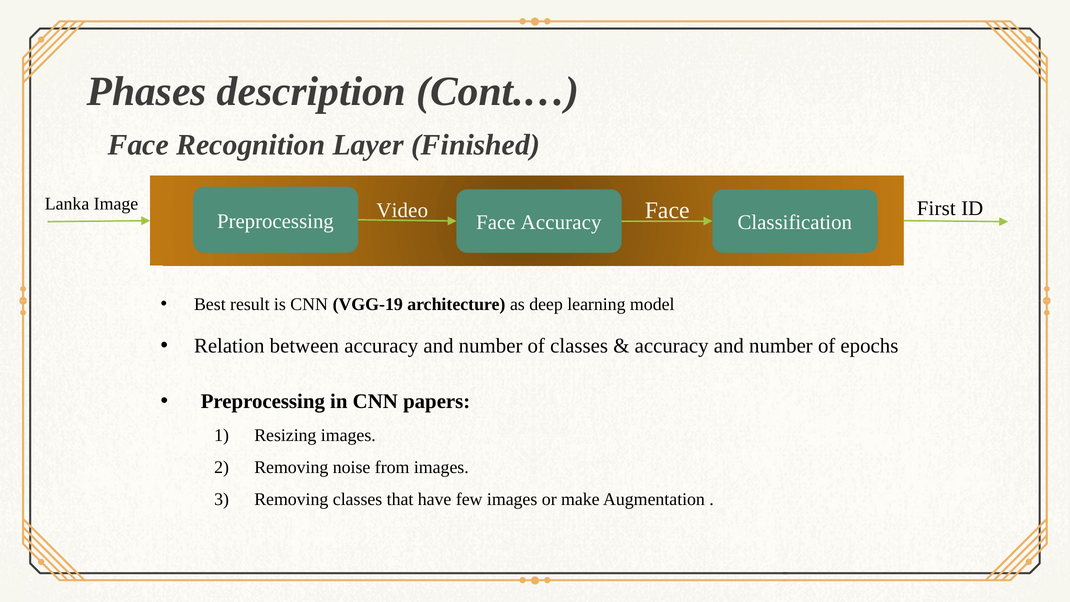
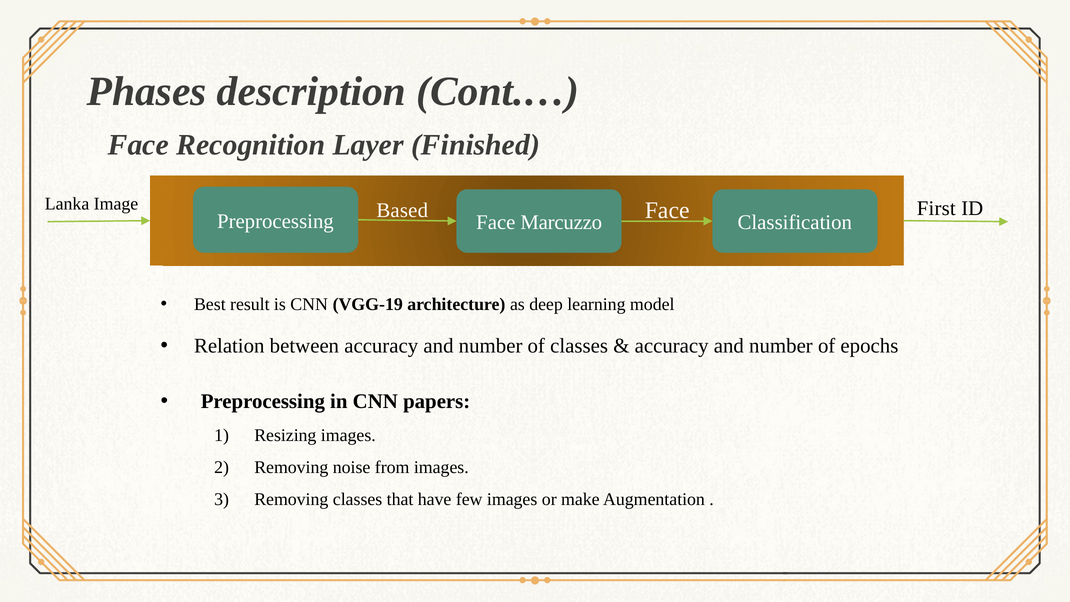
Video: Video -> Based (402, 210)
Face Accuracy: Accuracy -> Marcuzzo (561, 222)
